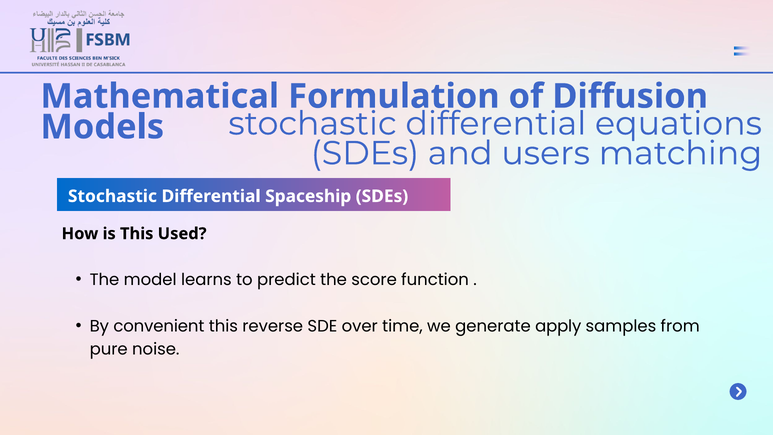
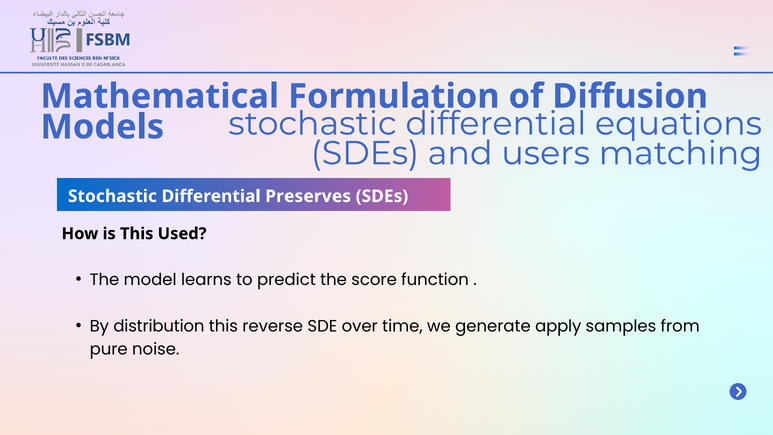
Spaceship: Spaceship -> Preserves (308, 196)
convenient: convenient -> distribution (159, 326)
